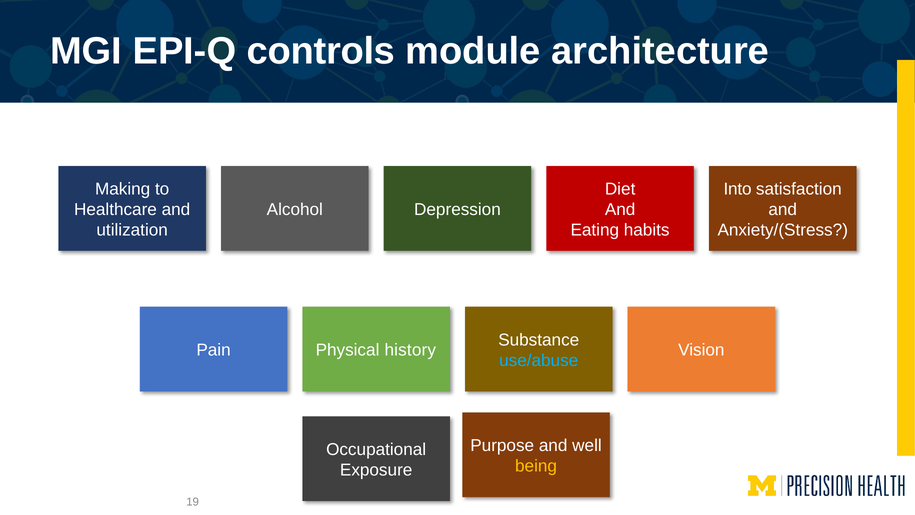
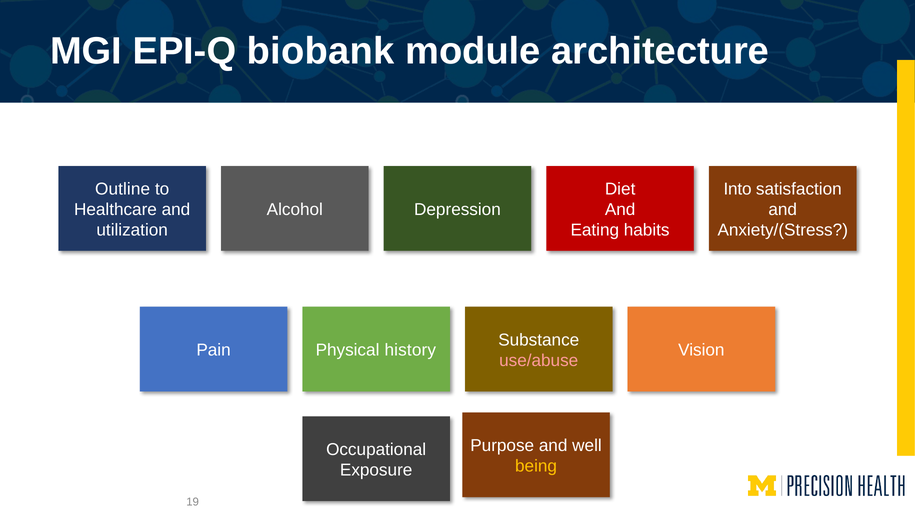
controls: controls -> biobank (321, 51)
Making: Making -> Outline (123, 189)
use/abuse colour: light blue -> pink (539, 360)
